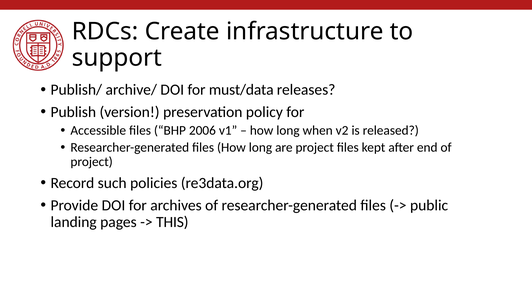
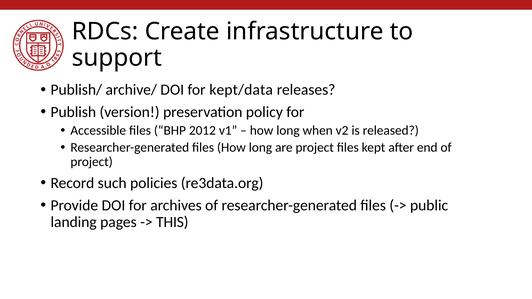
must/data: must/data -> kept/data (241, 90)
2006: 2006 -> 2012 (202, 131)
